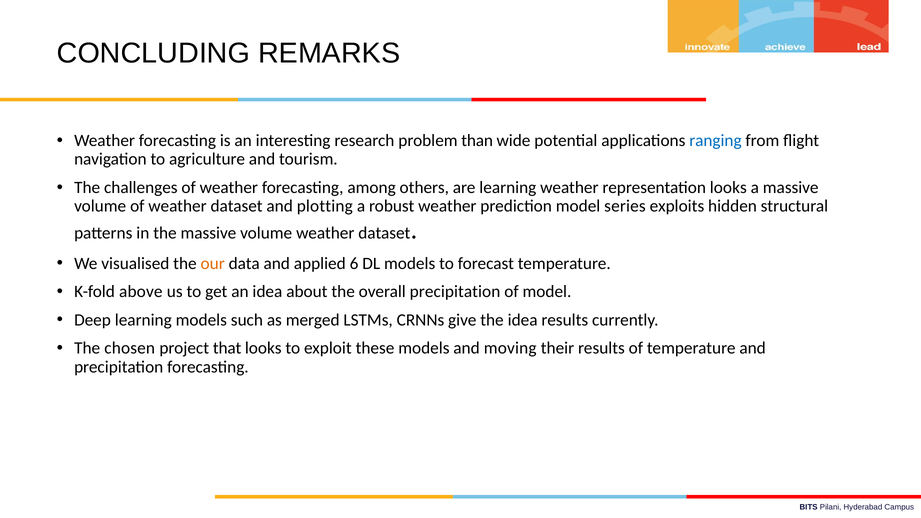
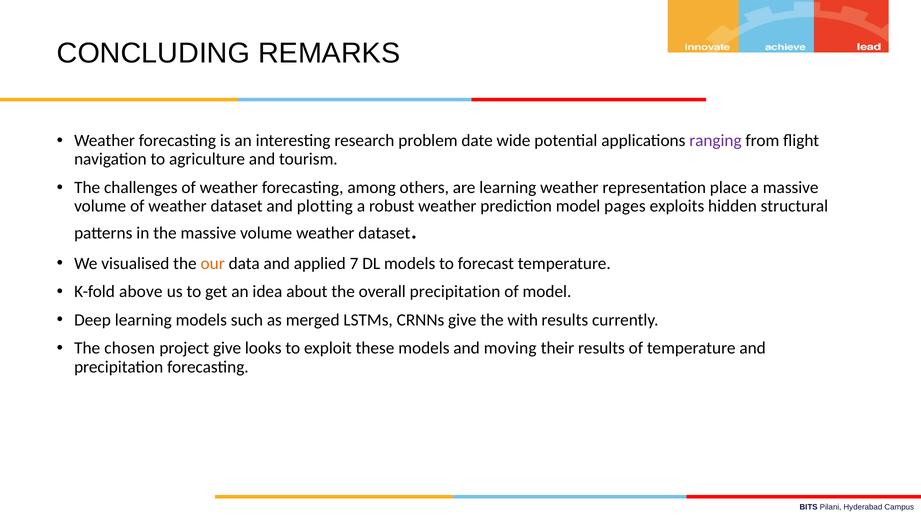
than: than -> date (477, 141)
ranging colour: blue -> purple (715, 141)
representation looks: looks -> place (728, 188)
series: series -> pages (625, 206)
6: 6 -> 7 (354, 263)
the idea: idea -> with (523, 320)
project that: that -> give (227, 348)
